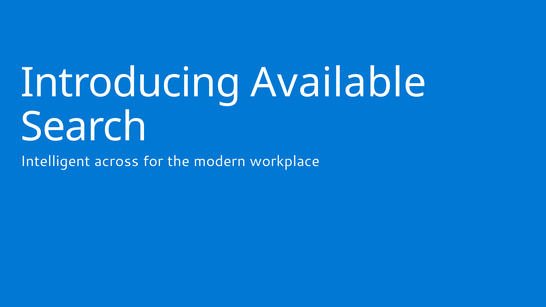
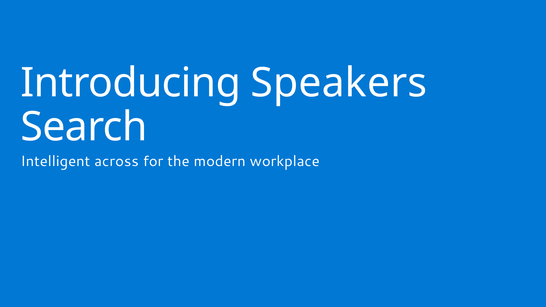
Available: Available -> Speakers (339, 83)
